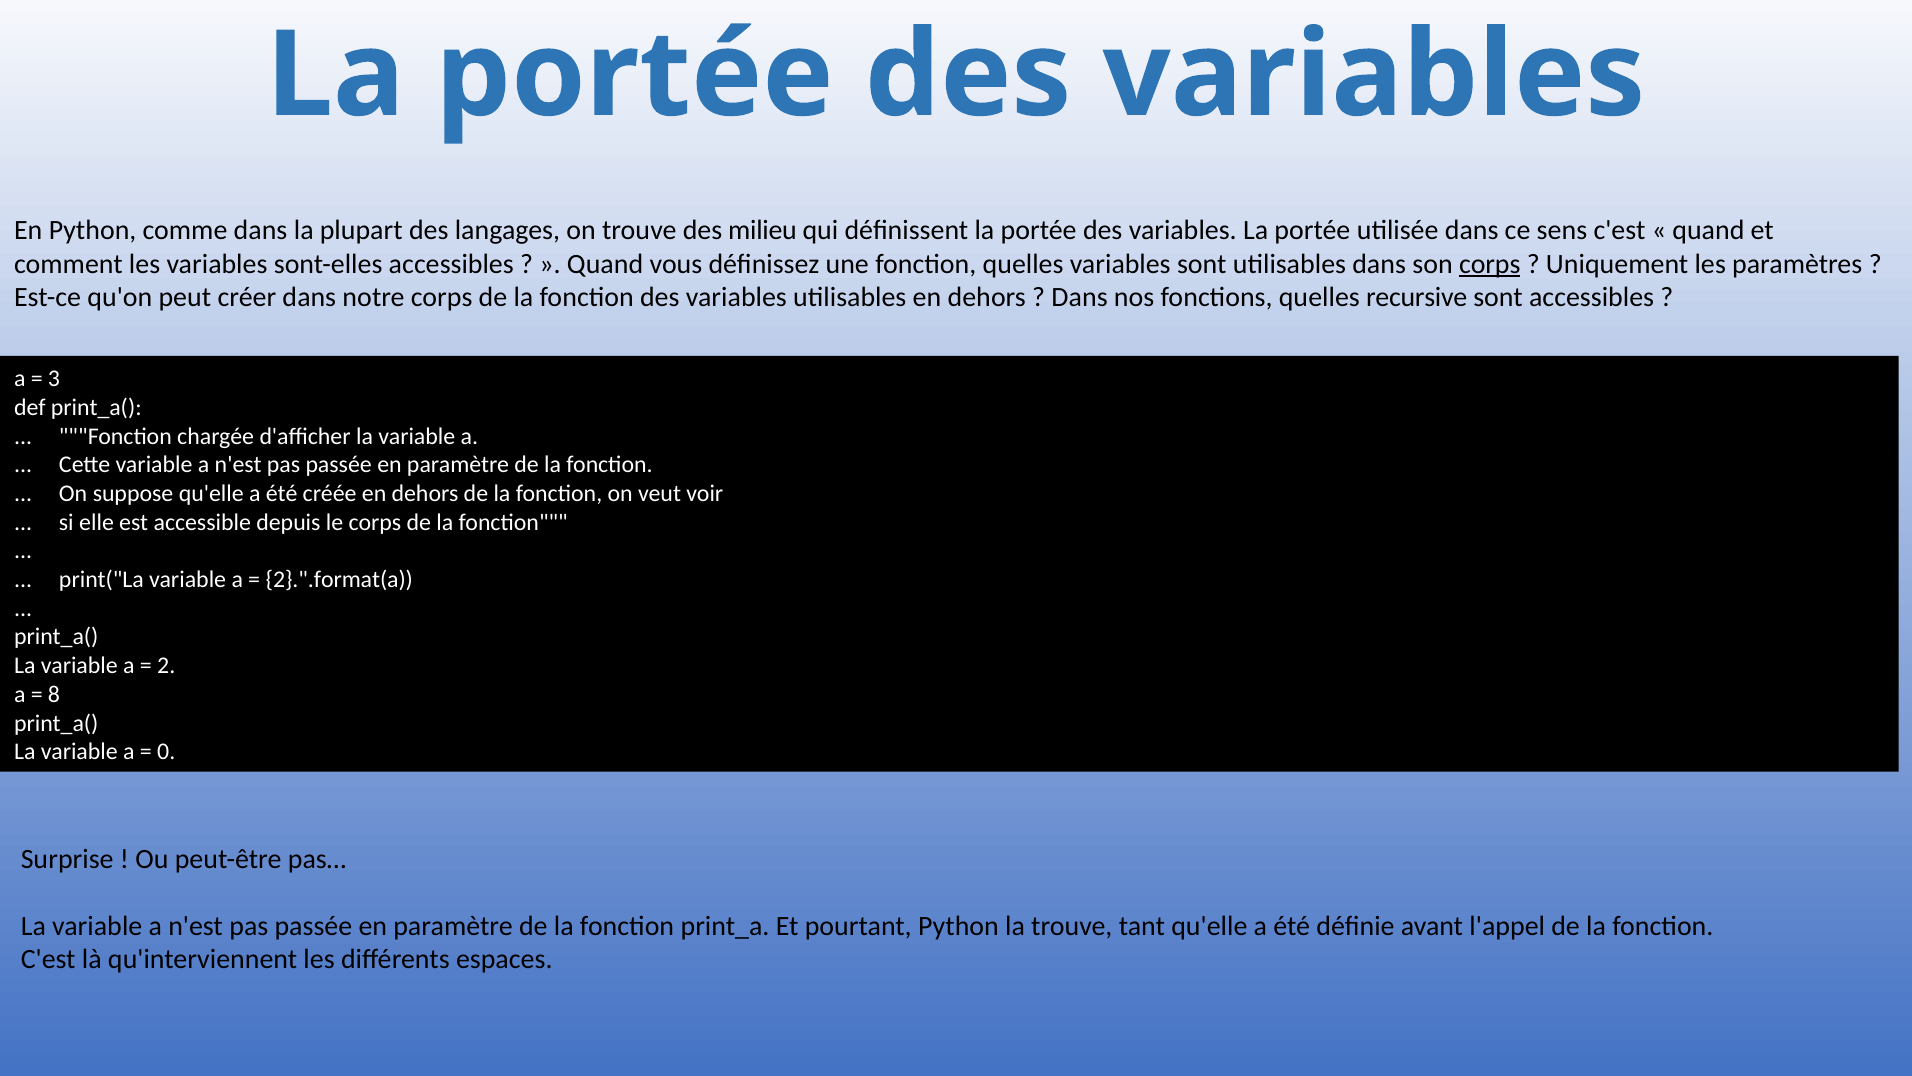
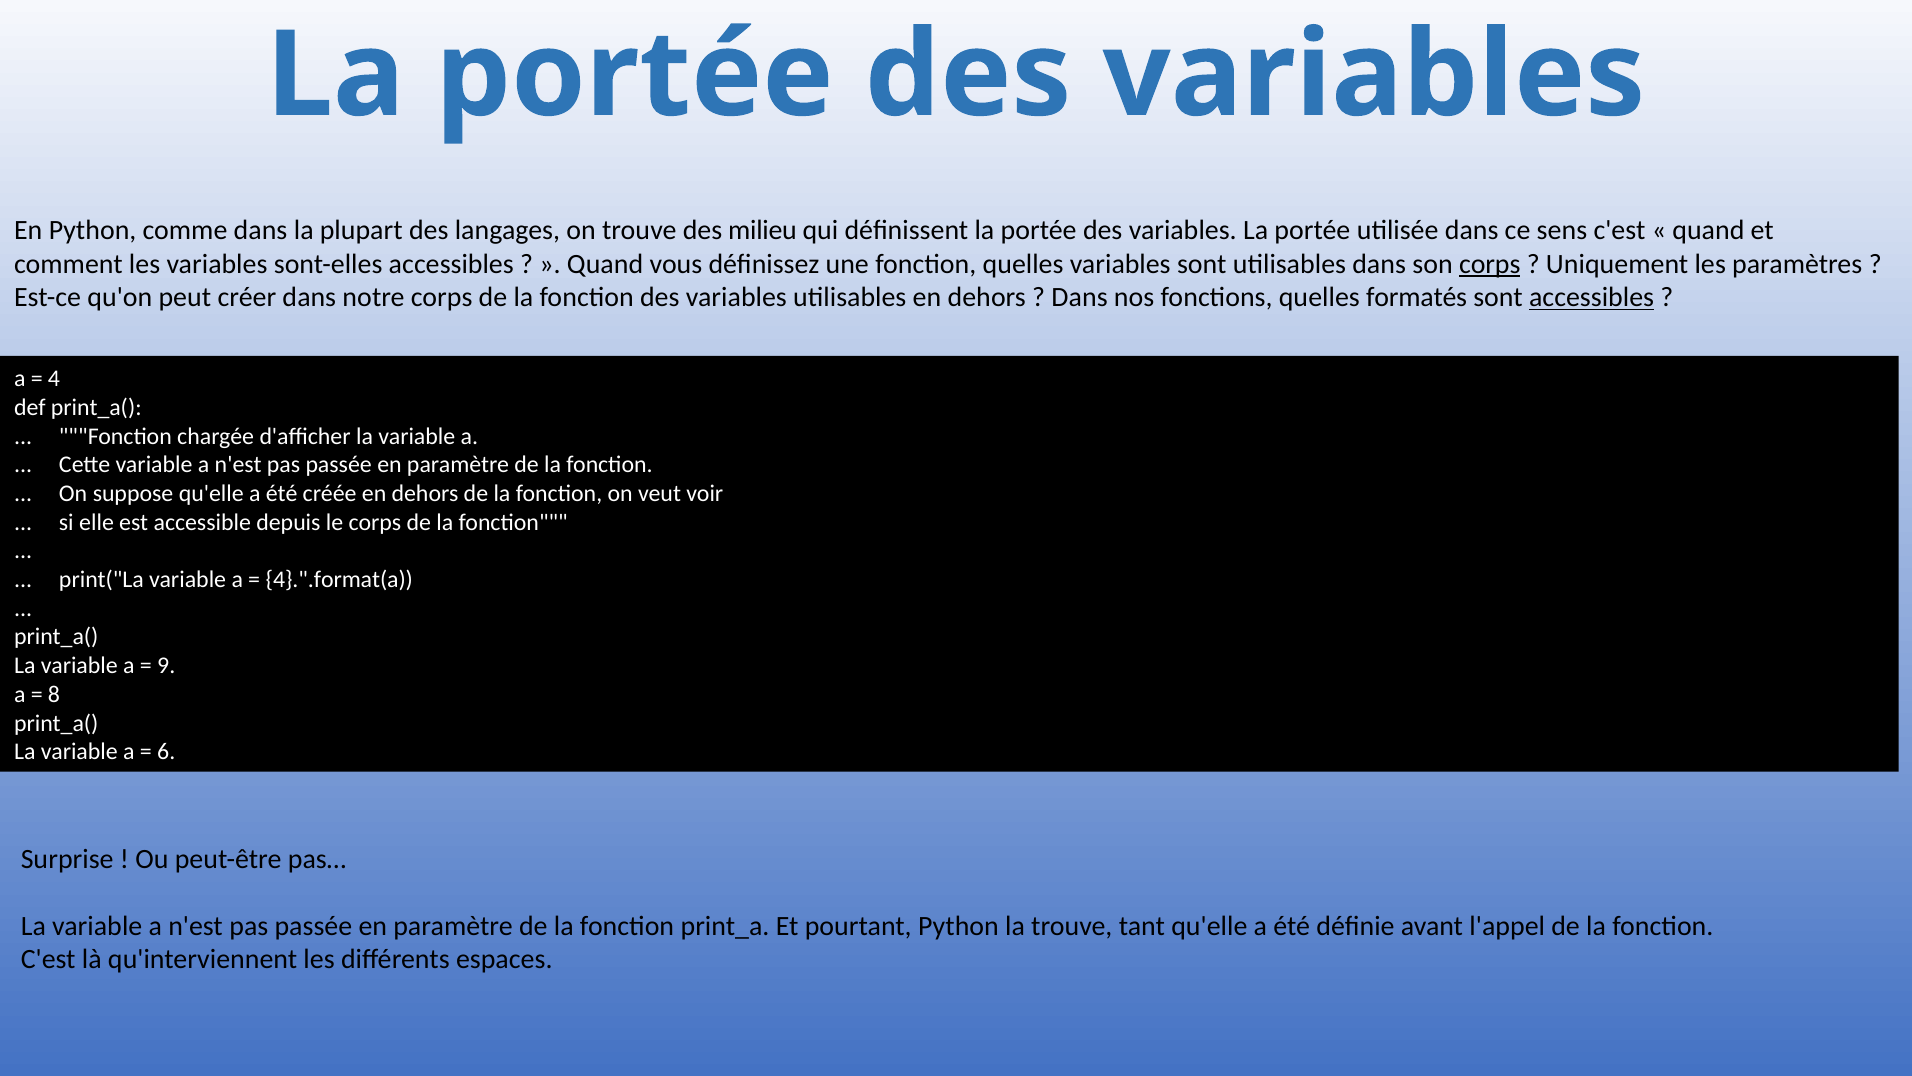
recursive: recursive -> formatés (1417, 298)
accessibles underline: none -> present (1592, 298)
3: 3 -> 4 (54, 379)
2}.".format(a: 2}.".format(a -> 4}.".format(a (339, 579)
2: 2 -> 9 (166, 665)
0: 0 -> 6 (166, 752)
